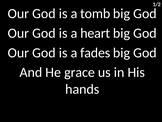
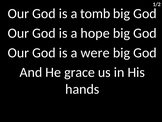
heart: heart -> hope (95, 33)
fades: fades -> were (95, 53)
